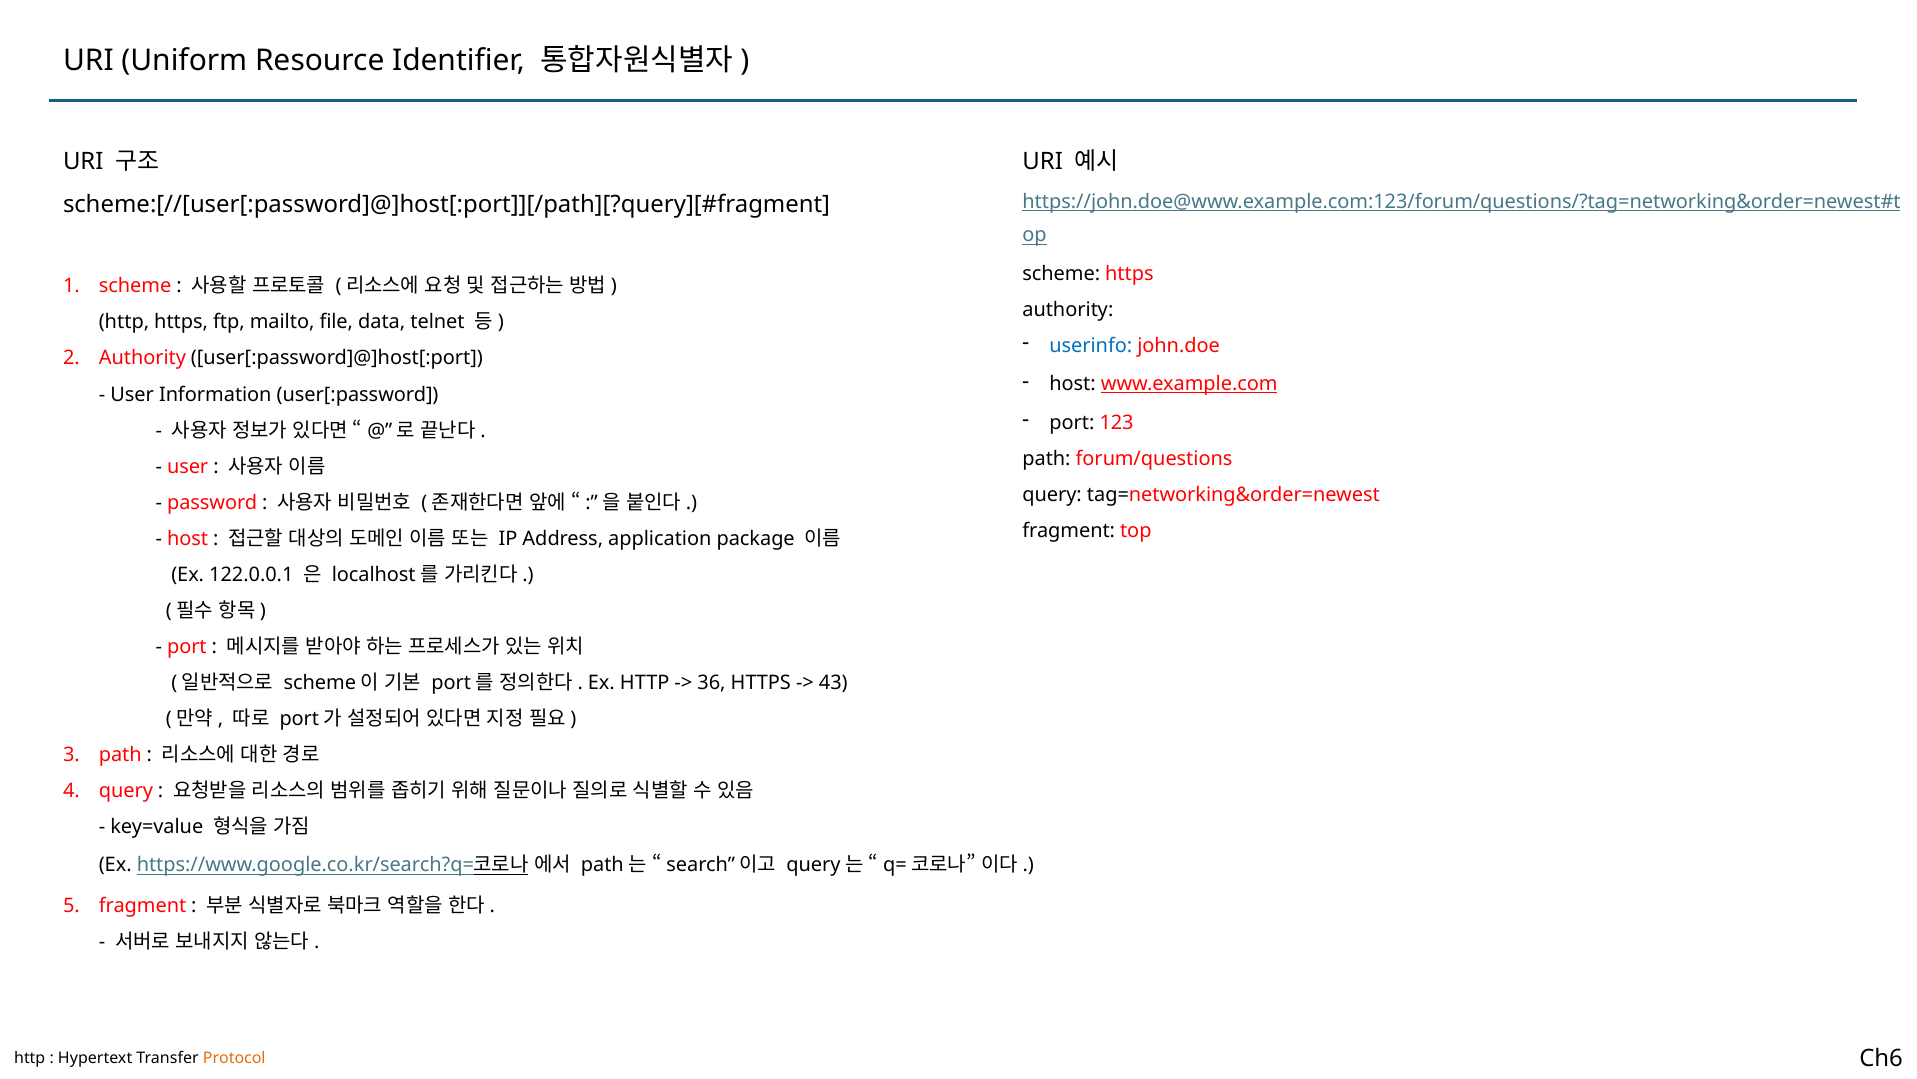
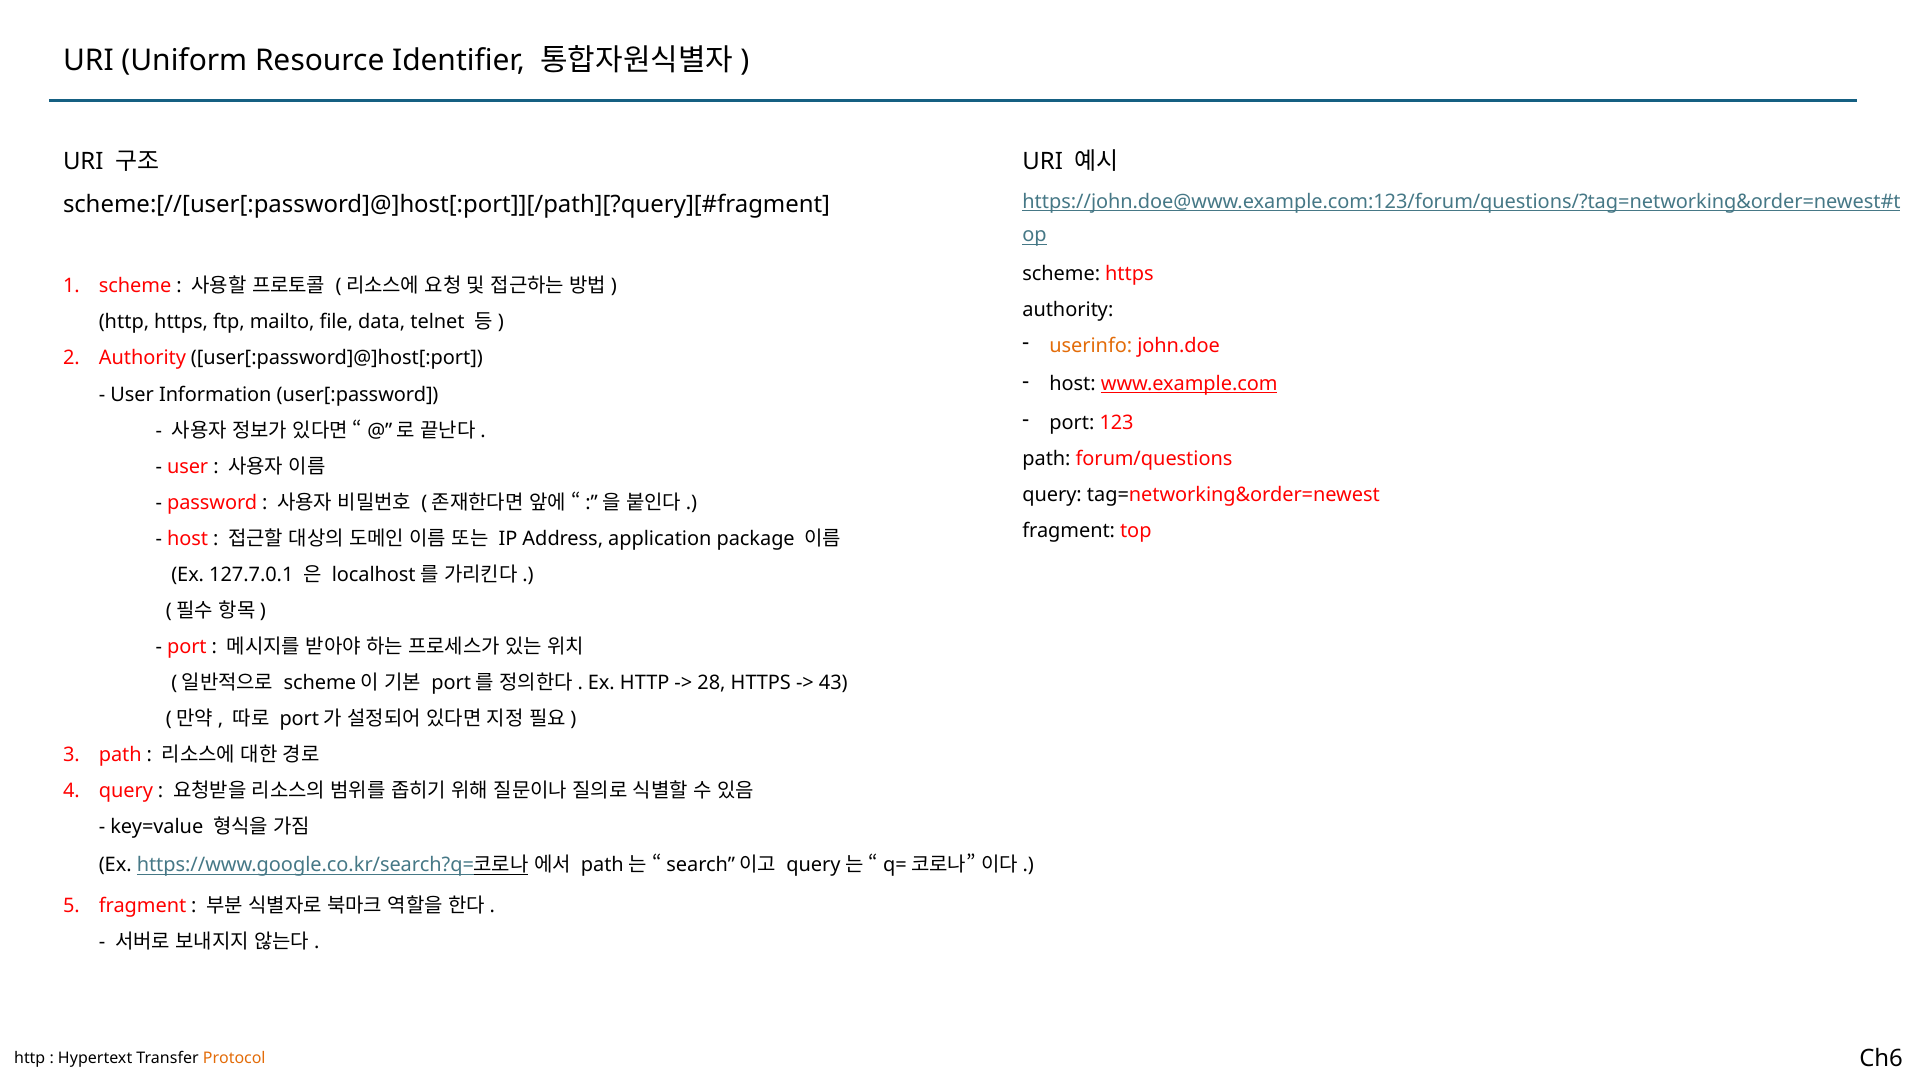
userinfo colour: blue -> orange (1091, 346)
122.0.0.1: 122.0.0.1 -> 127.7.0.1 (251, 574)
36: 36 -> 28 (711, 682)
